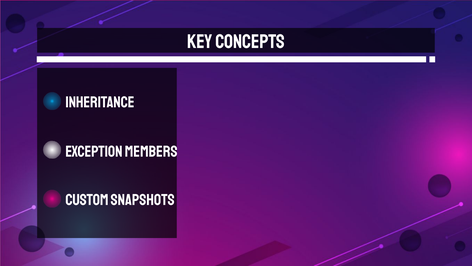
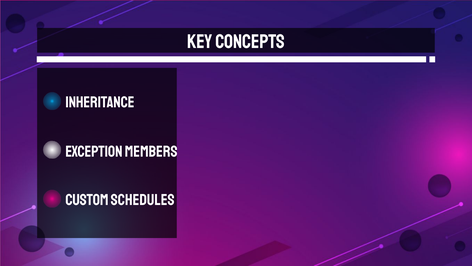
snapshots: snapshots -> schedules (143, 200)
